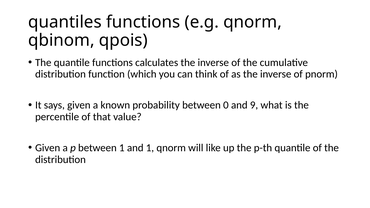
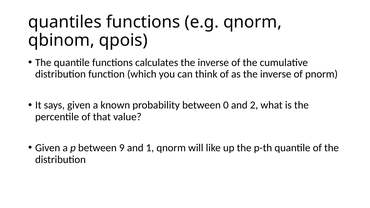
9: 9 -> 2 (254, 105)
between 1: 1 -> 9 (122, 148)
